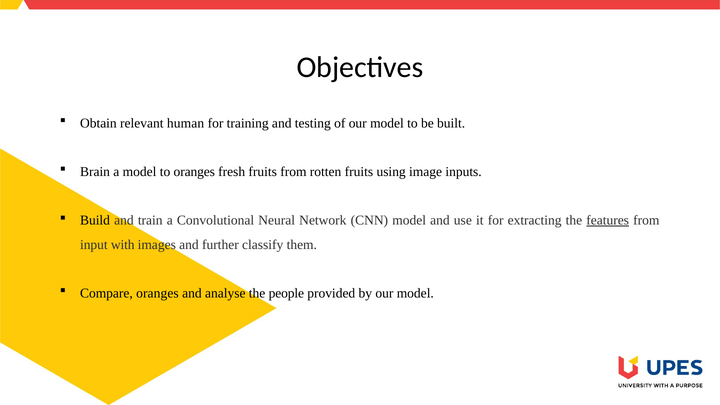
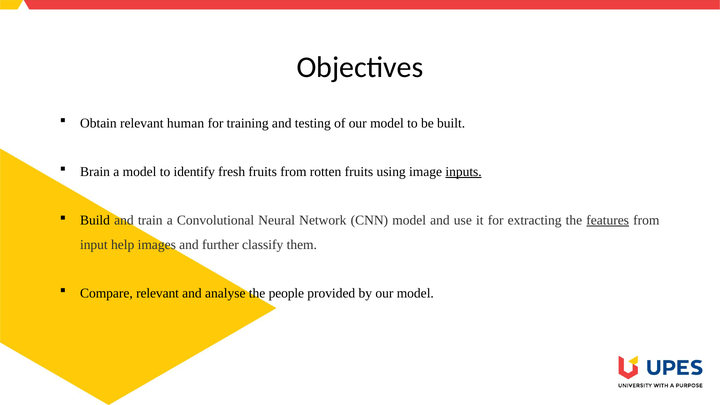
to oranges: oranges -> identify (194, 172)
inputs underline: none -> present (464, 172)
with: with -> help (123, 245)
Compare oranges: oranges -> relevant (158, 293)
